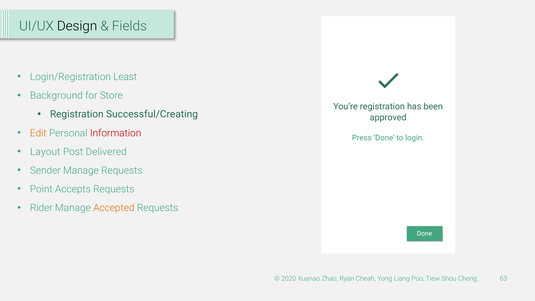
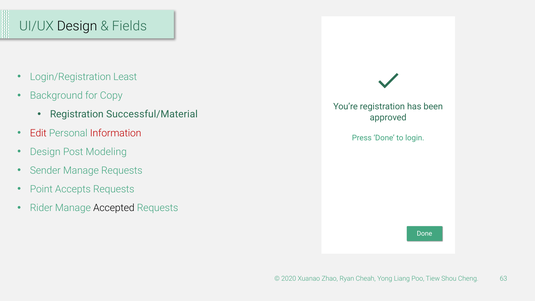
Store: Store -> Copy (111, 96)
Successful/Creating: Successful/Creating -> Successful/Material (152, 114)
Edit colour: orange -> red (38, 133)
Layout: Layout -> Design (45, 152)
Delivered: Delivered -> Modeling (106, 152)
Accepted colour: orange -> black (114, 208)
